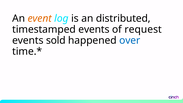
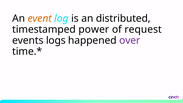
timestamped events: events -> power (94, 29)
sold: sold -> logs (56, 40)
over colour: blue -> purple (130, 40)
